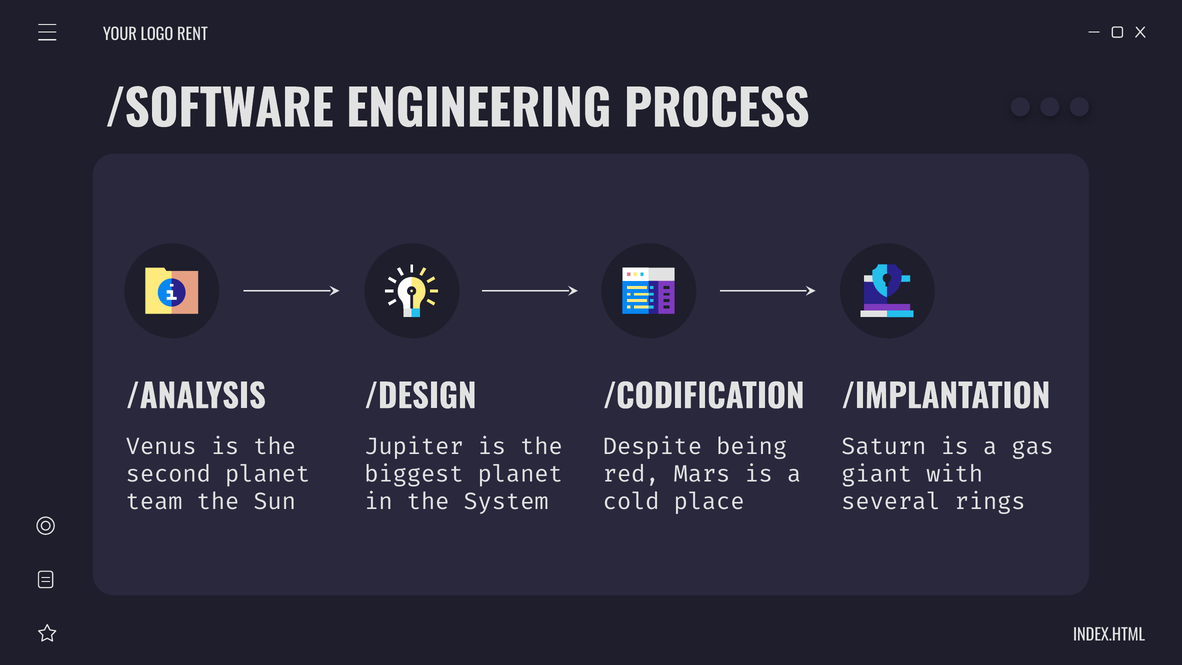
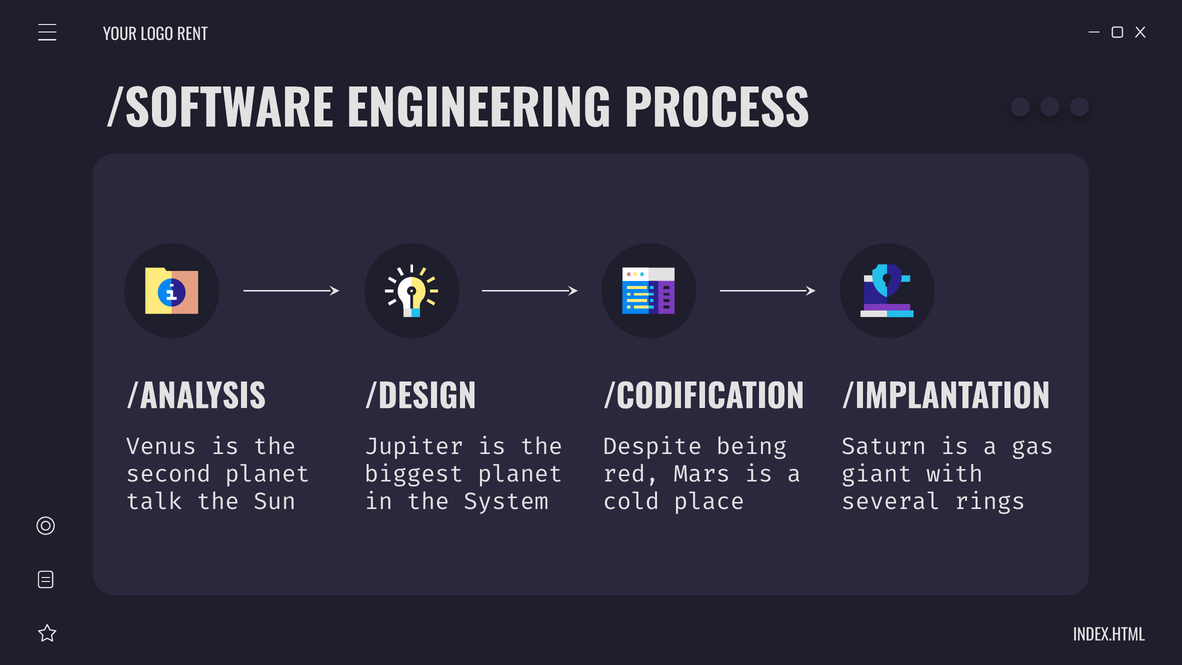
team: team -> talk (154, 502)
